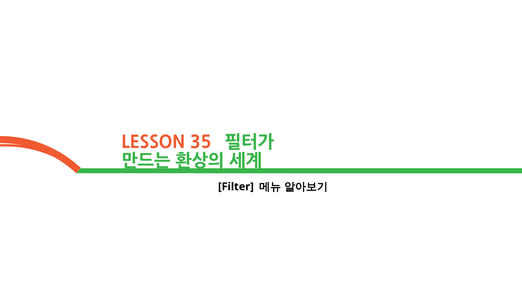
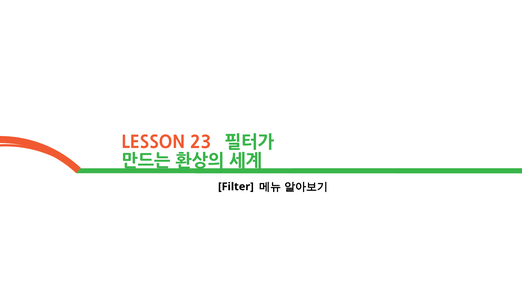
35: 35 -> 23 (201, 143)
